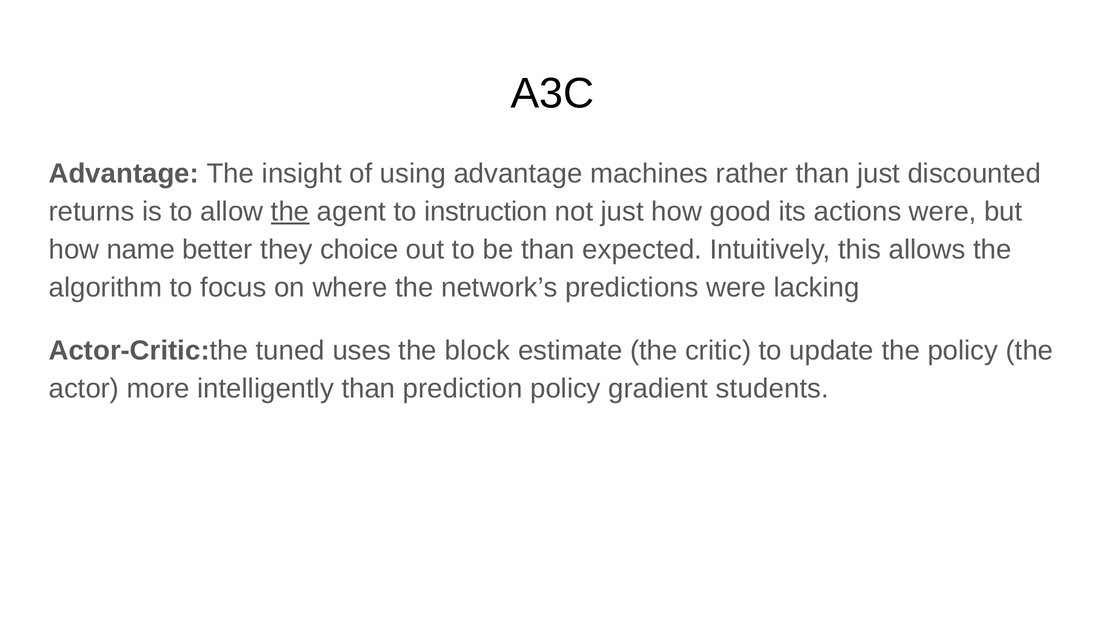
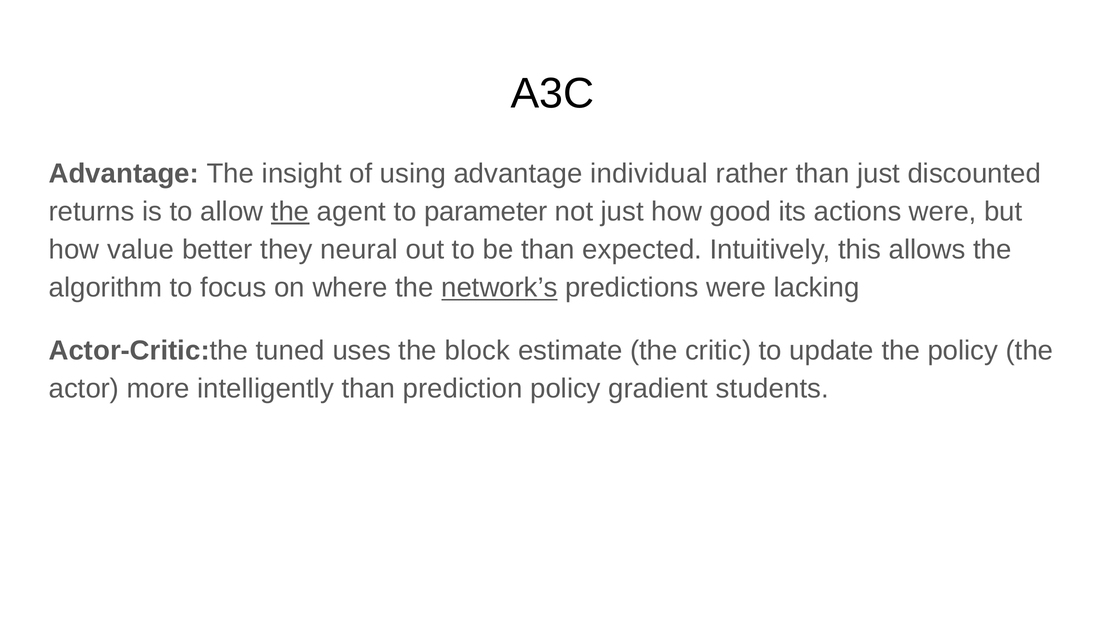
machines: machines -> individual (649, 174)
instruction: instruction -> parameter (486, 212)
name: name -> value (141, 250)
choice: choice -> neural (359, 250)
network’s underline: none -> present (499, 288)
